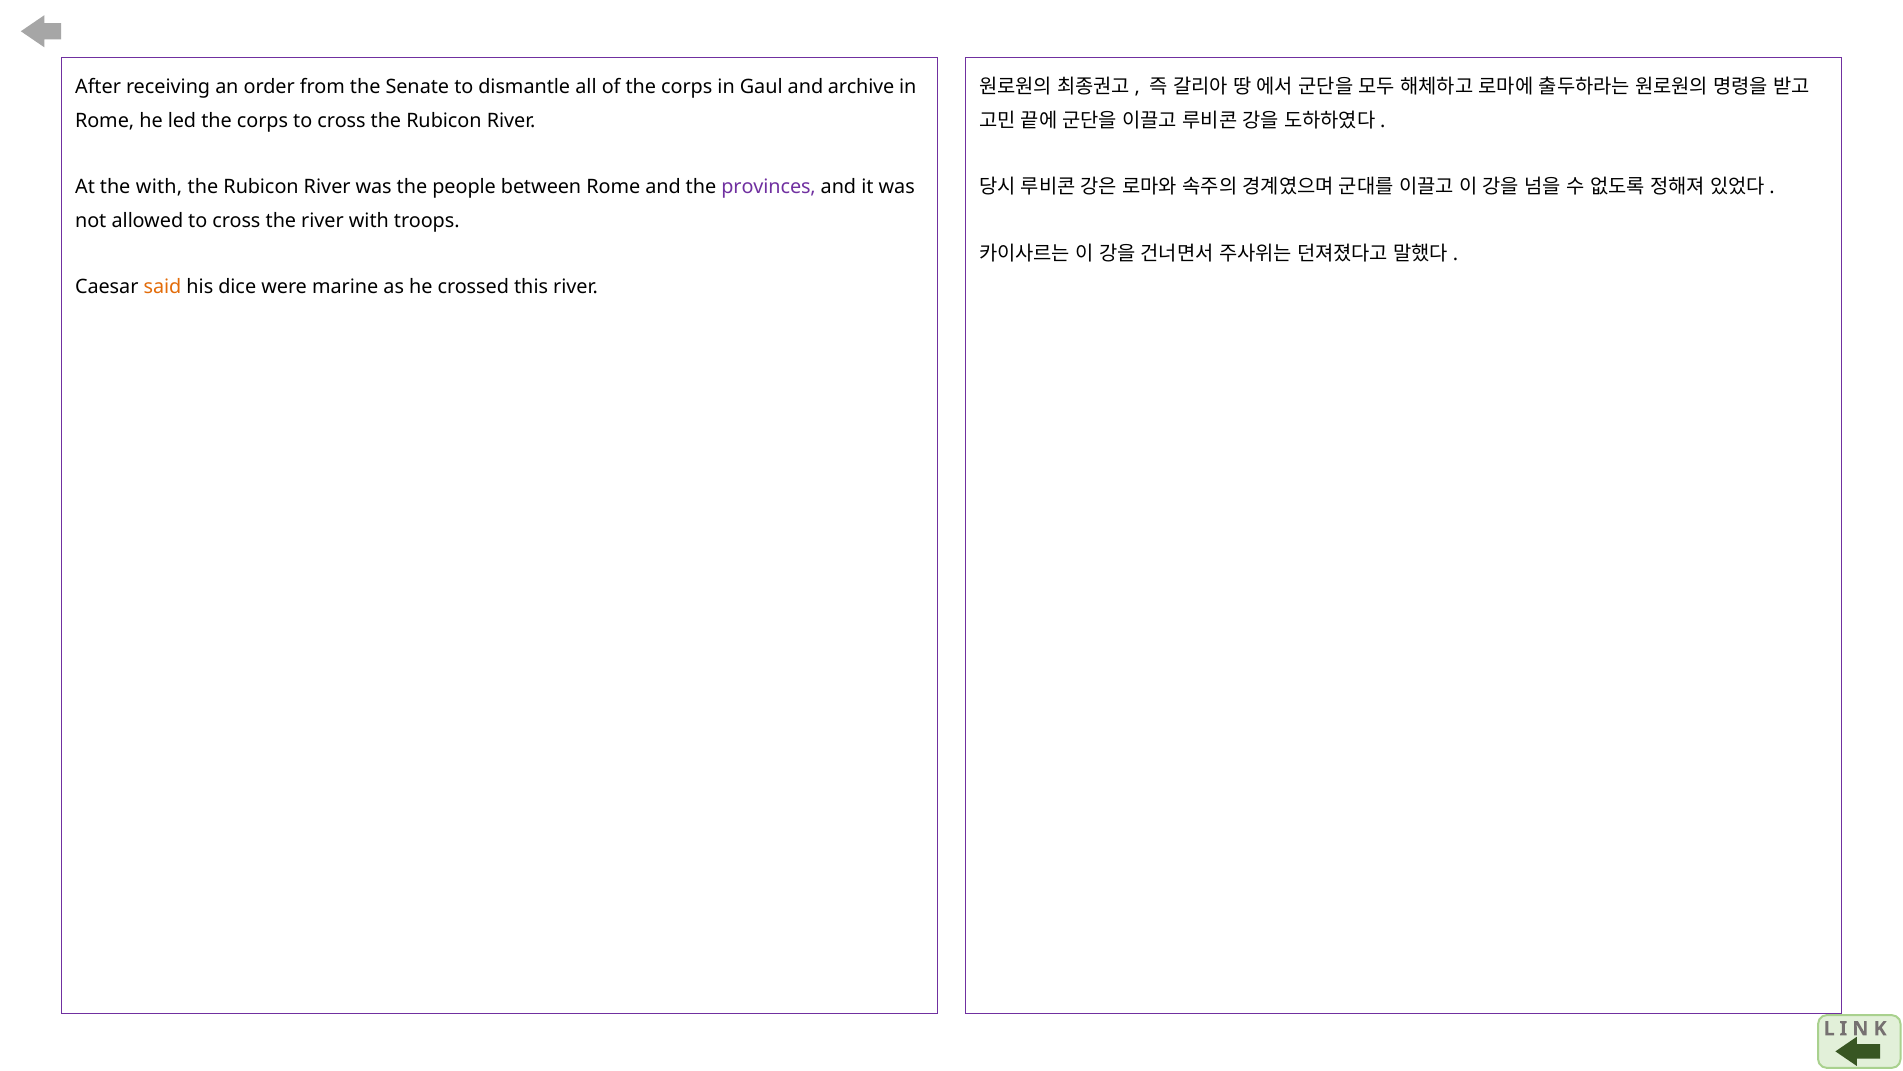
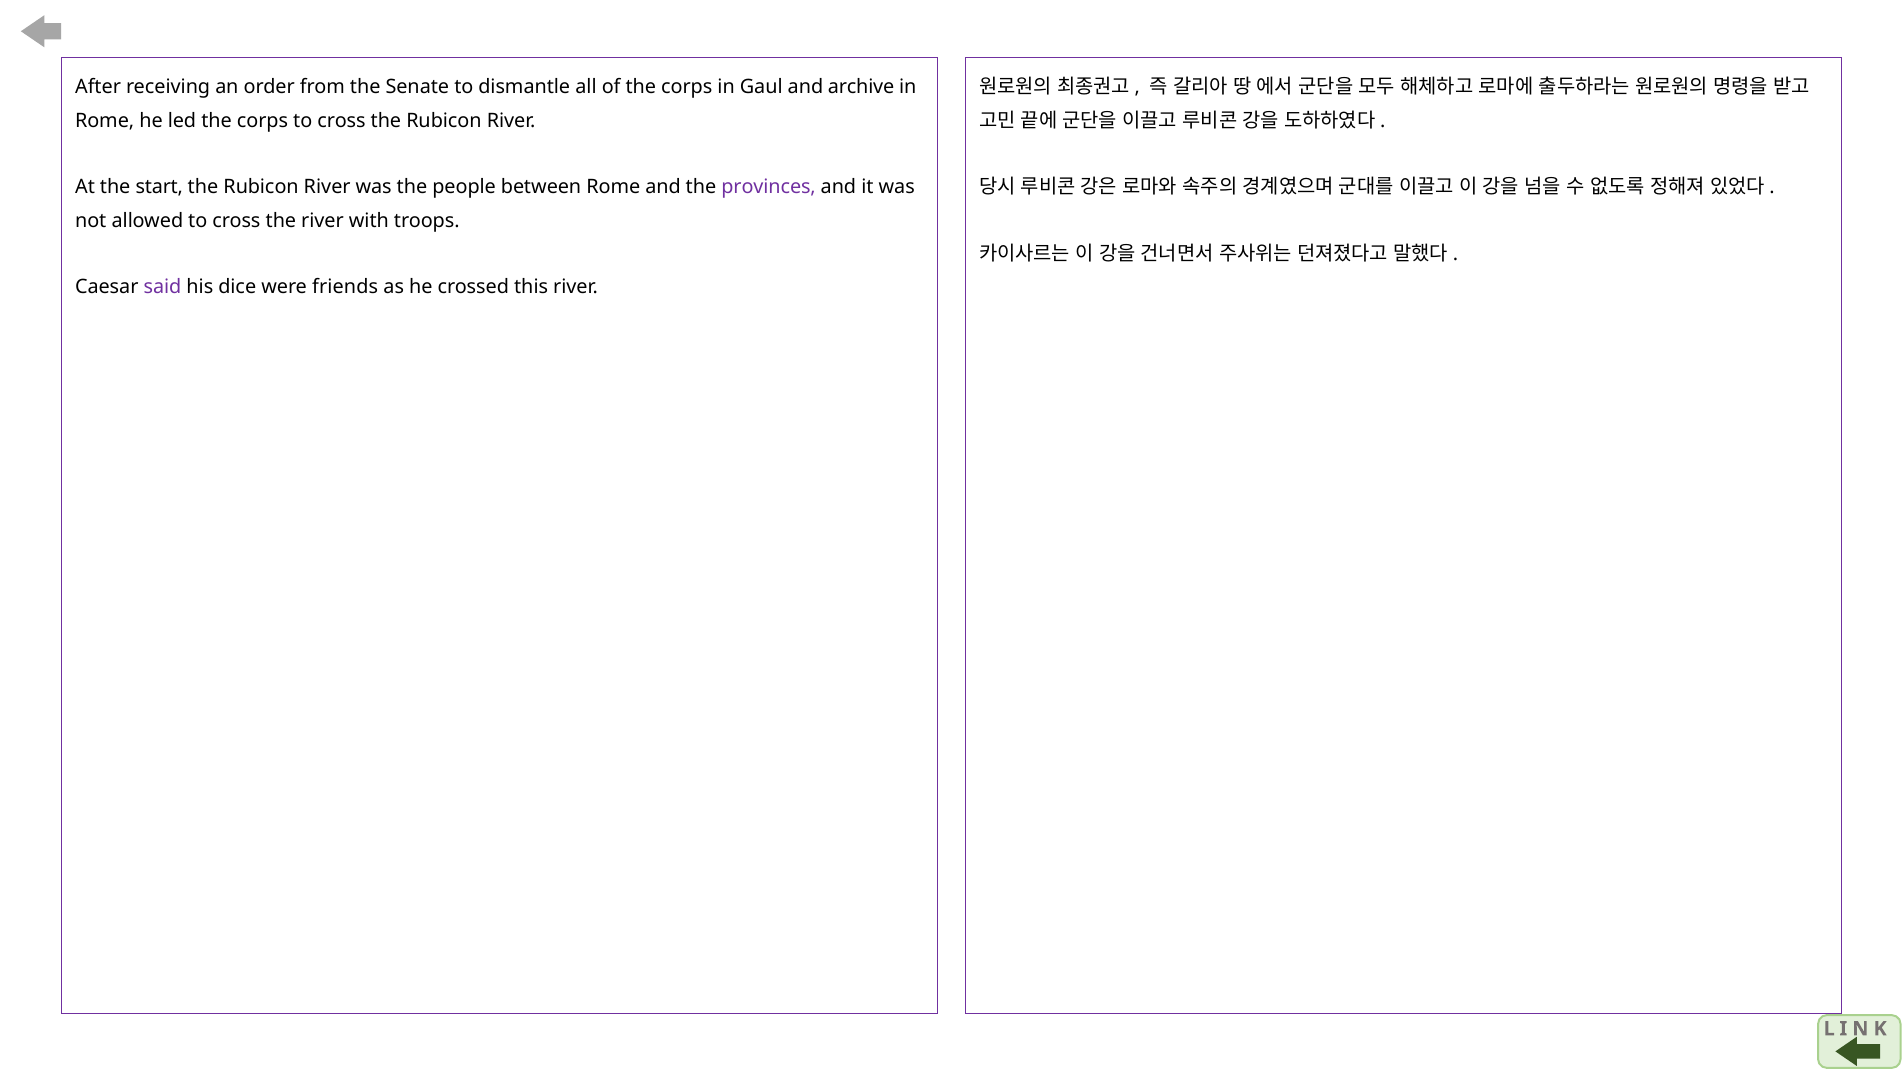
the with: with -> start (159, 187)
said colour: orange -> purple (163, 287)
marine: marine -> friends (345, 287)
